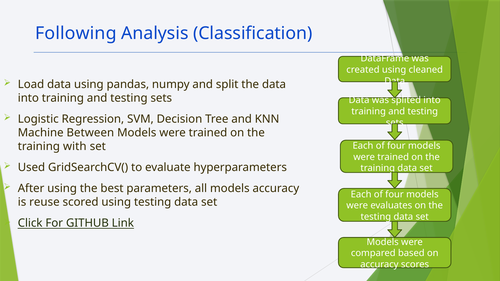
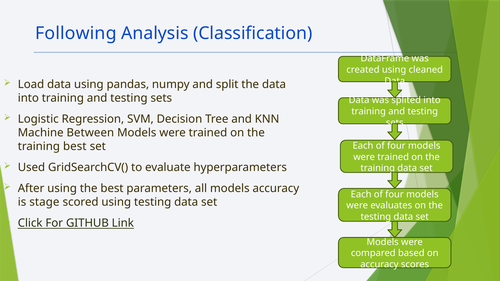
training with: with -> best (75, 147)
reuse: reuse -> stage (44, 202)
